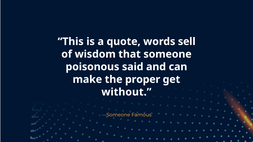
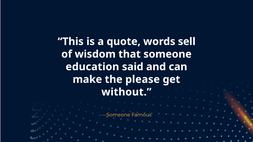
poisonous: poisonous -> education (92, 67)
proper: proper -> please (143, 80)
